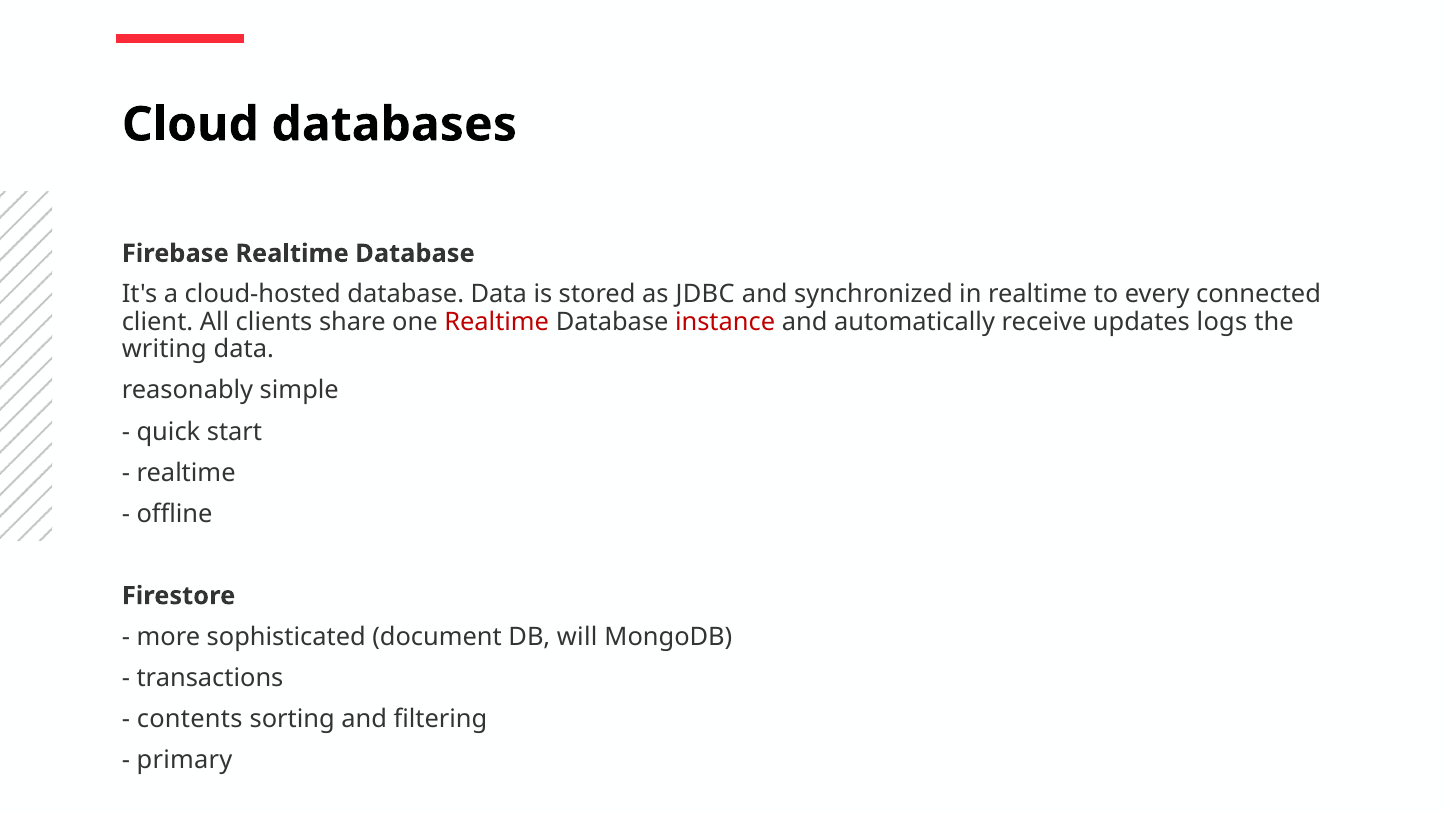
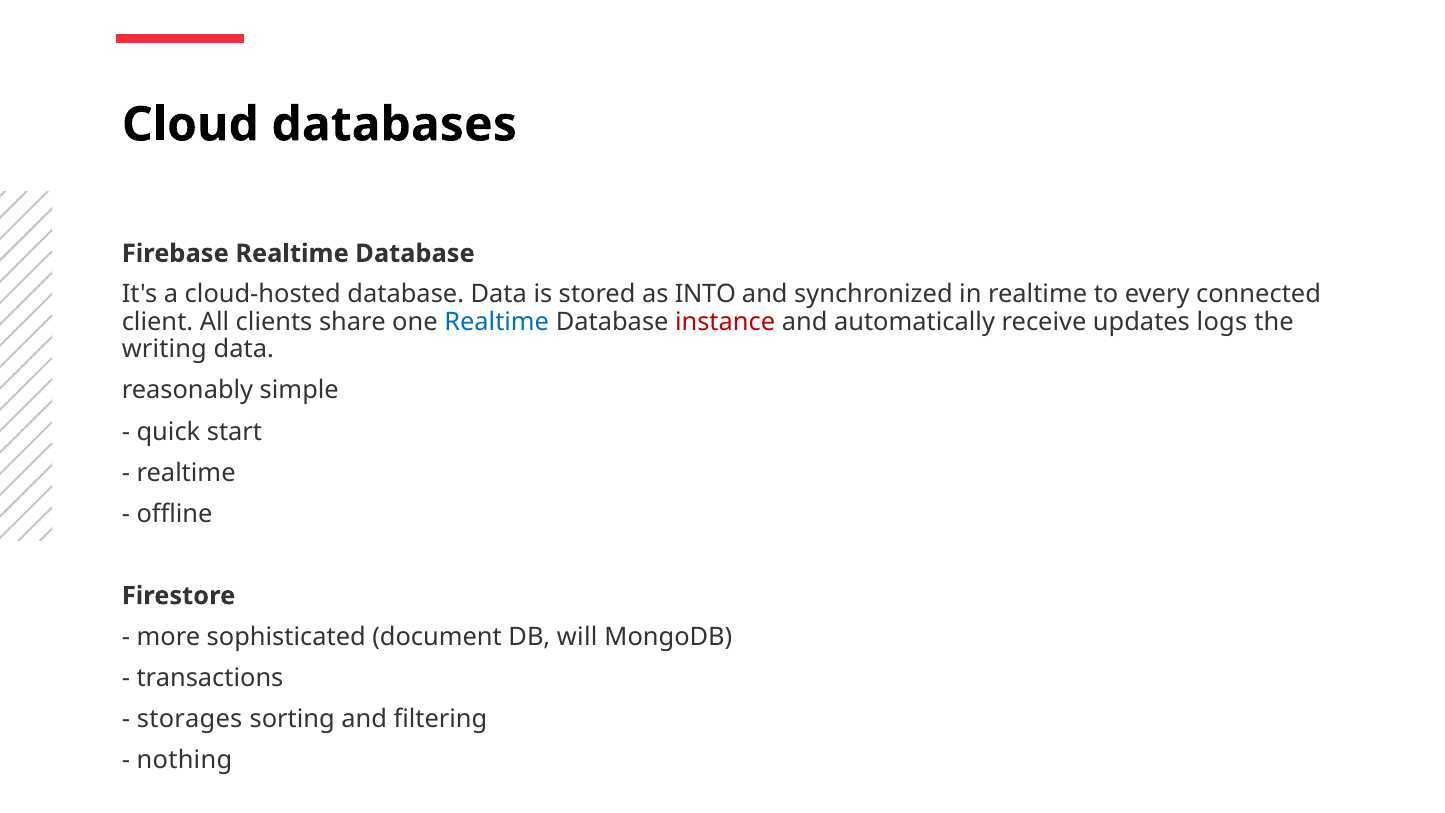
JDBC: JDBC -> INTO (705, 294)
Realtime colour: red -> blue (497, 322)
contents: contents -> storages (190, 719)
primary: primary -> nothing (184, 760)
